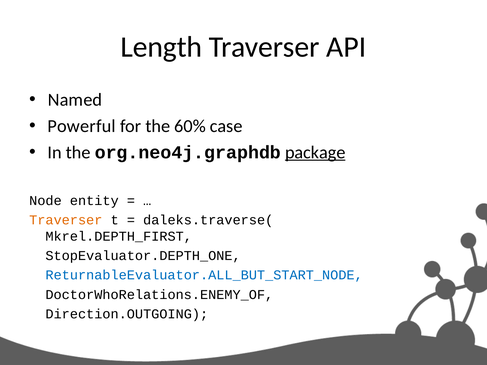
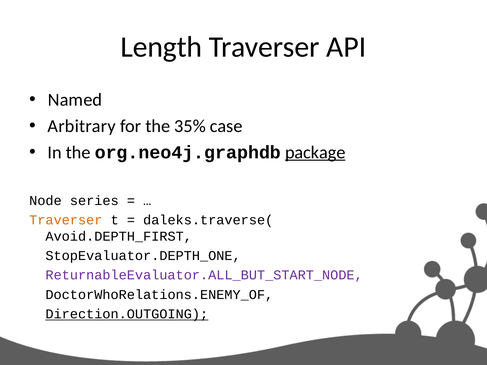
Powerful: Powerful -> Arbitrary (82, 126)
60%: 60% -> 35% (190, 126)
entity: entity -> series (94, 201)
Mkrel.DEPTH_FIRST: Mkrel.DEPTH_FIRST -> Avoid.DEPTH_FIRST (119, 236)
ReturnableEvaluator.ALL_BUT_START_NODE colour: blue -> purple (204, 275)
Direction.OUTGOING underline: none -> present (127, 314)
